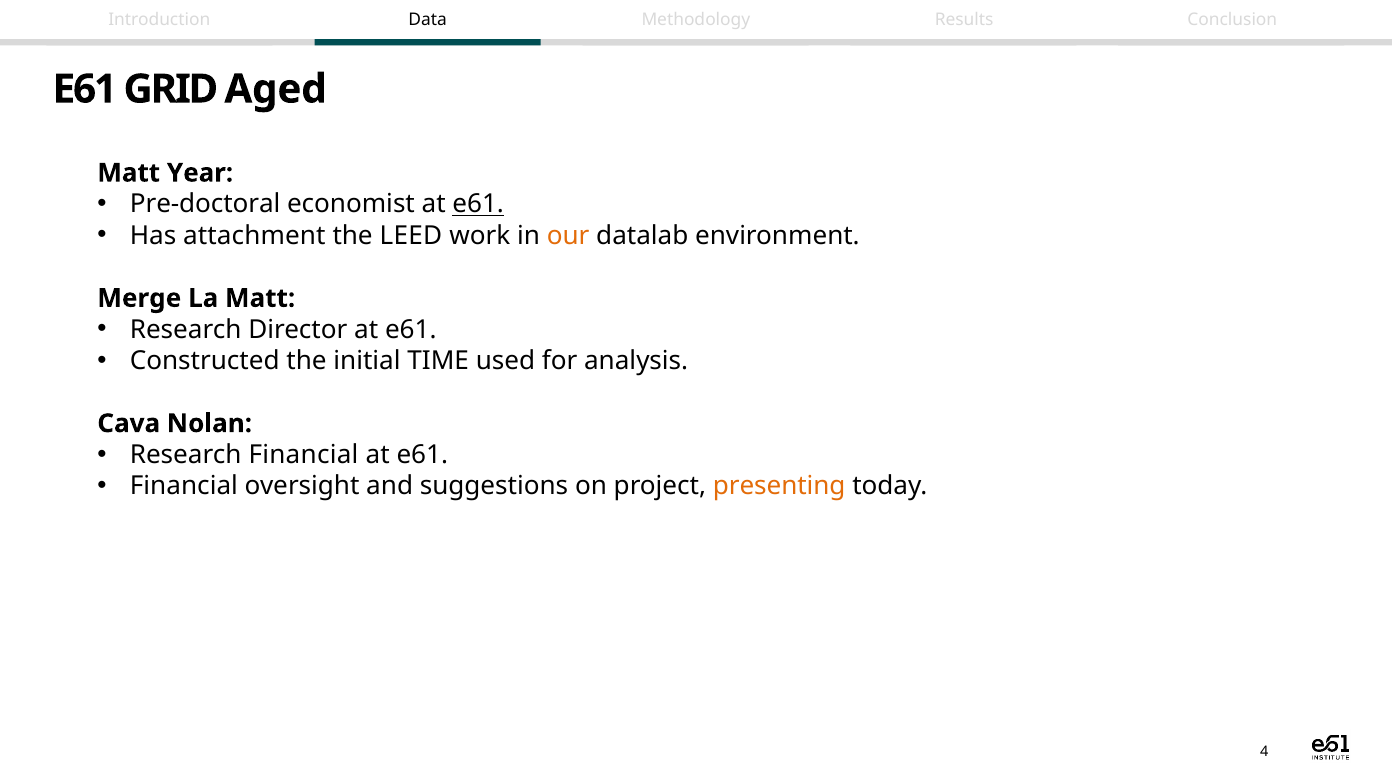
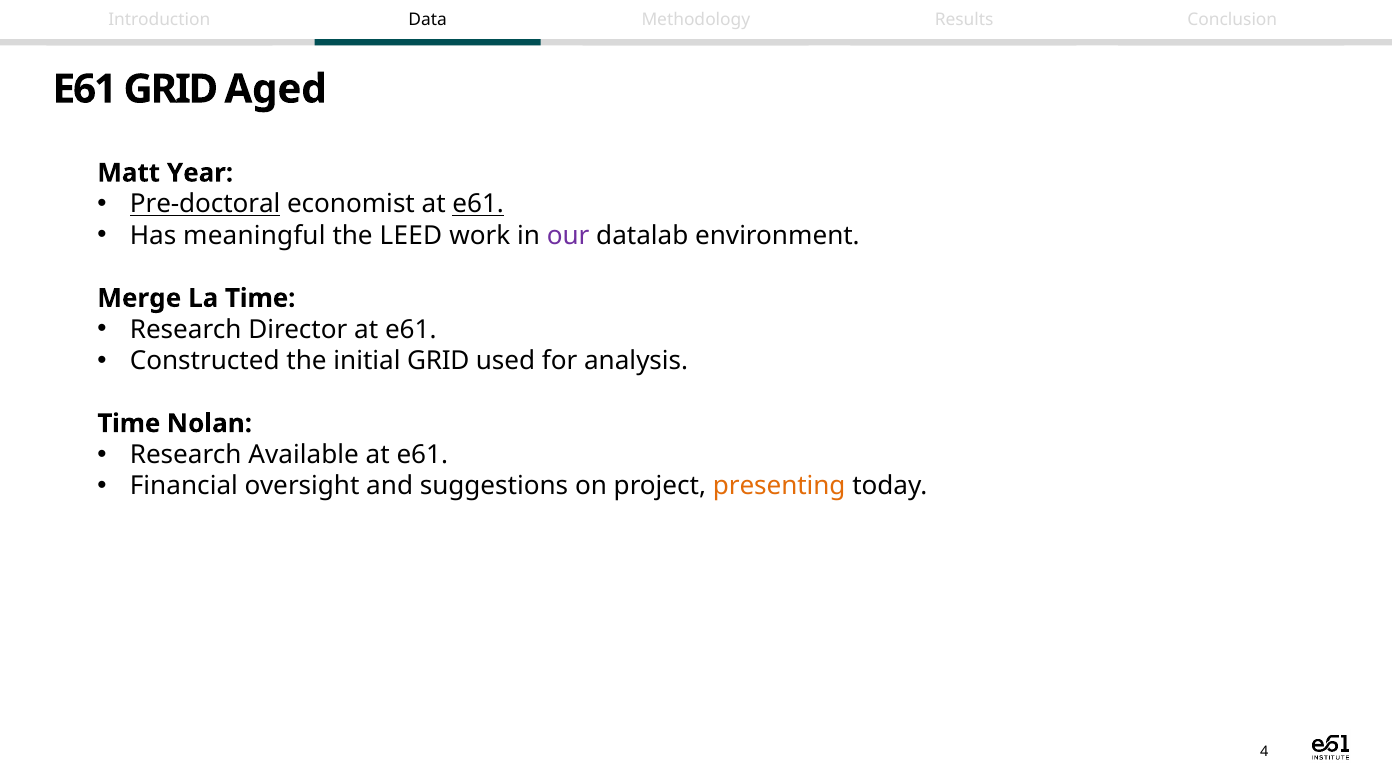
Pre-doctoral underline: none -> present (205, 204)
attachment: attachment -> meaningful (254, 236)
our colour: orange -> purple (568, 236)
La Matt: Matt -> Time (260, 298)
initial TIME: TIME -> GRID (438, 361)
Cava: Cava -> Time (129, 423)
Research Financial: Financial -> Available (304, 455)
